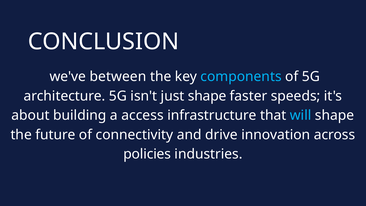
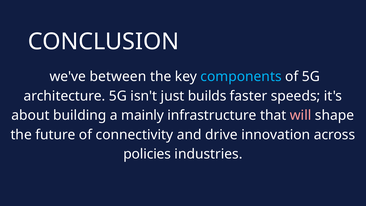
just shape: shape -> builds (207, 96)
access: access -> mainly (143, 115)
will colour: light blue -> pink (301, 115)
